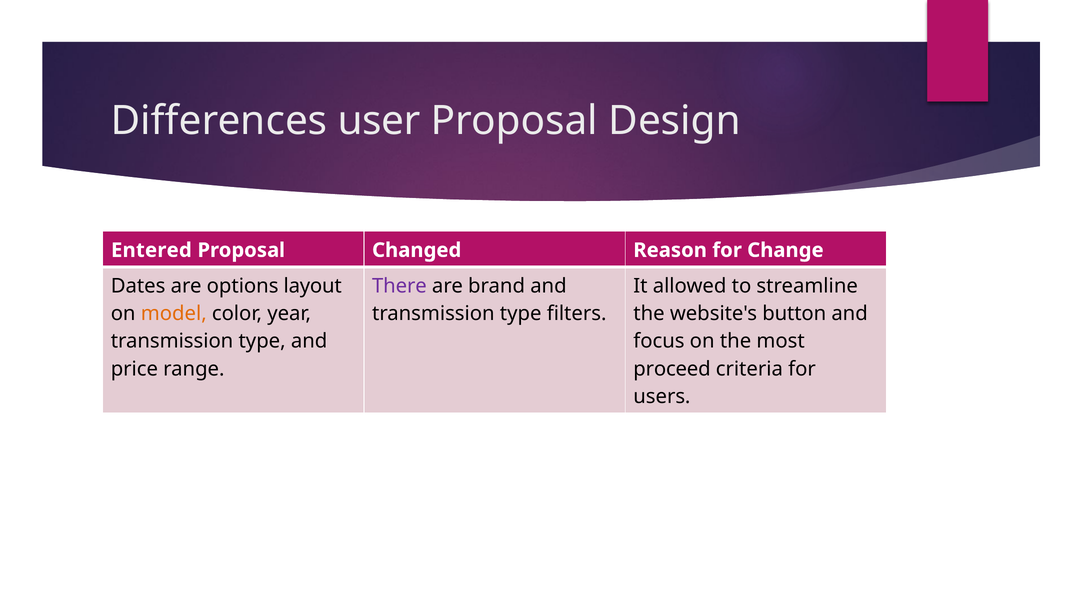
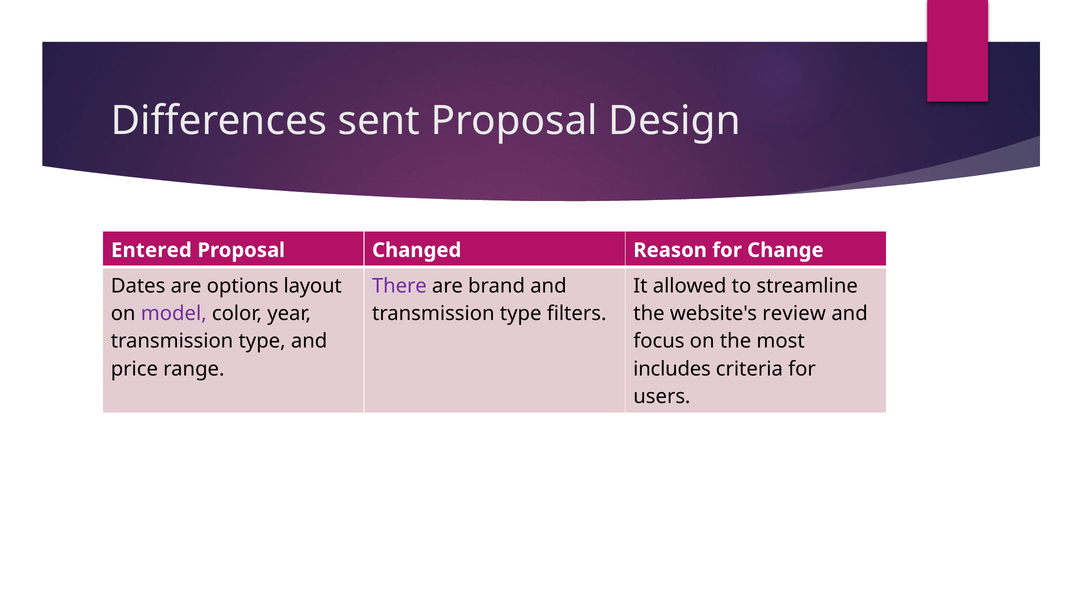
user: user -> sent (379, 121)
model colour: orange -> purple (174, 314)
button: button -> review (794, 314)
proceed: proceed -> includes (672, 369)
